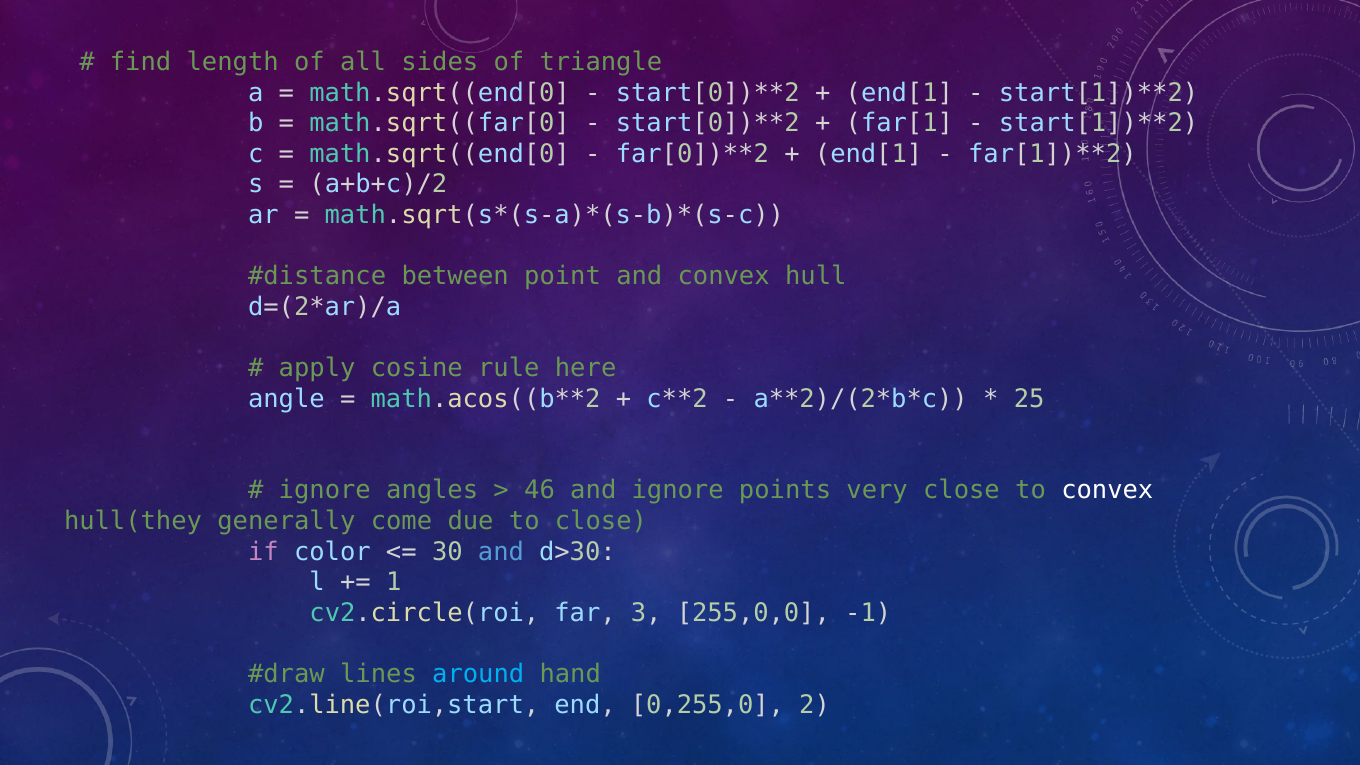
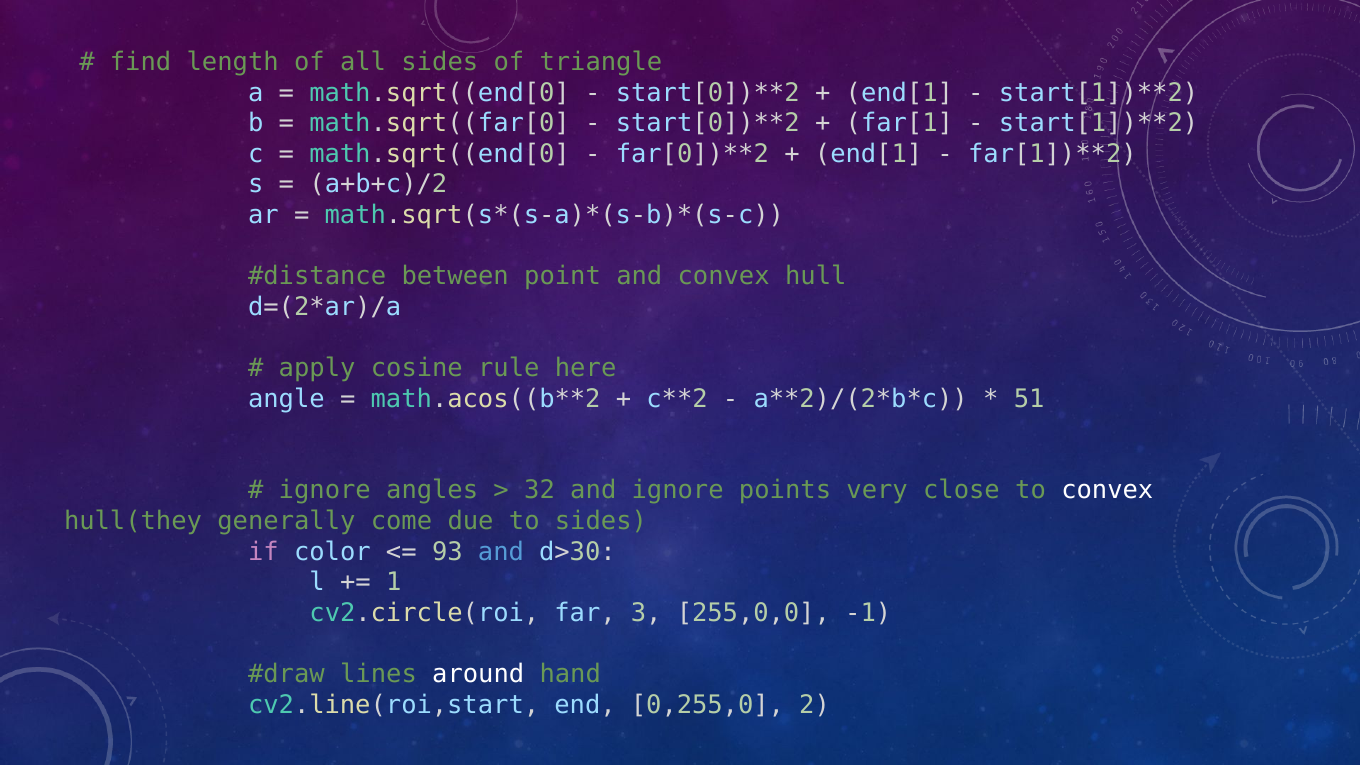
25: 25 -> 51 (1029, 399)
46: 46 -> 32 (540, 490)
to close: close -> sides (601, 521)
30: 30 -> 93 (447, 552)
around colour: light blue -> white (478, 674)
